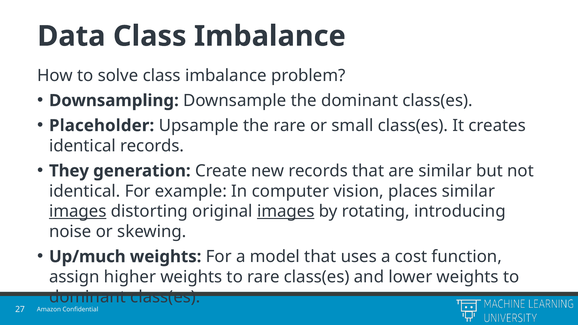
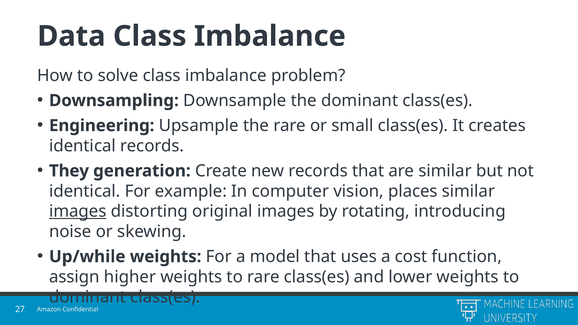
Placeholder: Placeholder -> Engineering (102, 126)
images underline: present -> none (286, 211)
Up/much: Up/much -> Up/while (87, 257)
